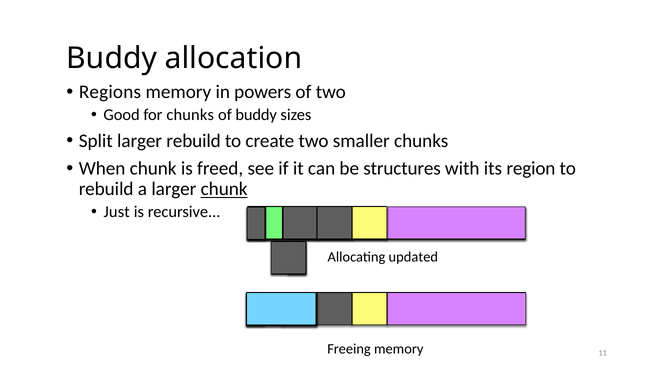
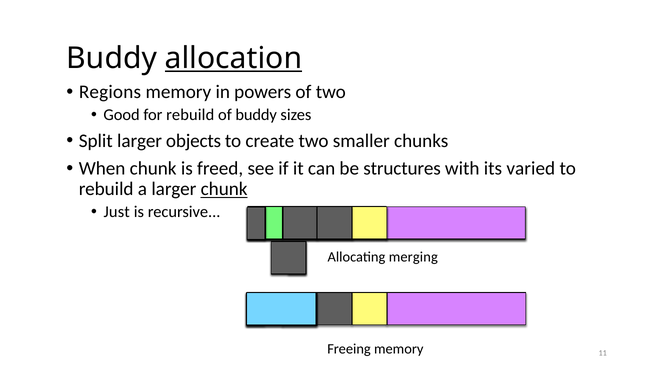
allocation underline: none -> present (233, 58)
for chunks: chunks -> rebuild (190, 115)
larger rebuild: rebuild -> objects (194, 141)
region: region -> varied (531, 168)
updated: updated -> merging (413, 257)
